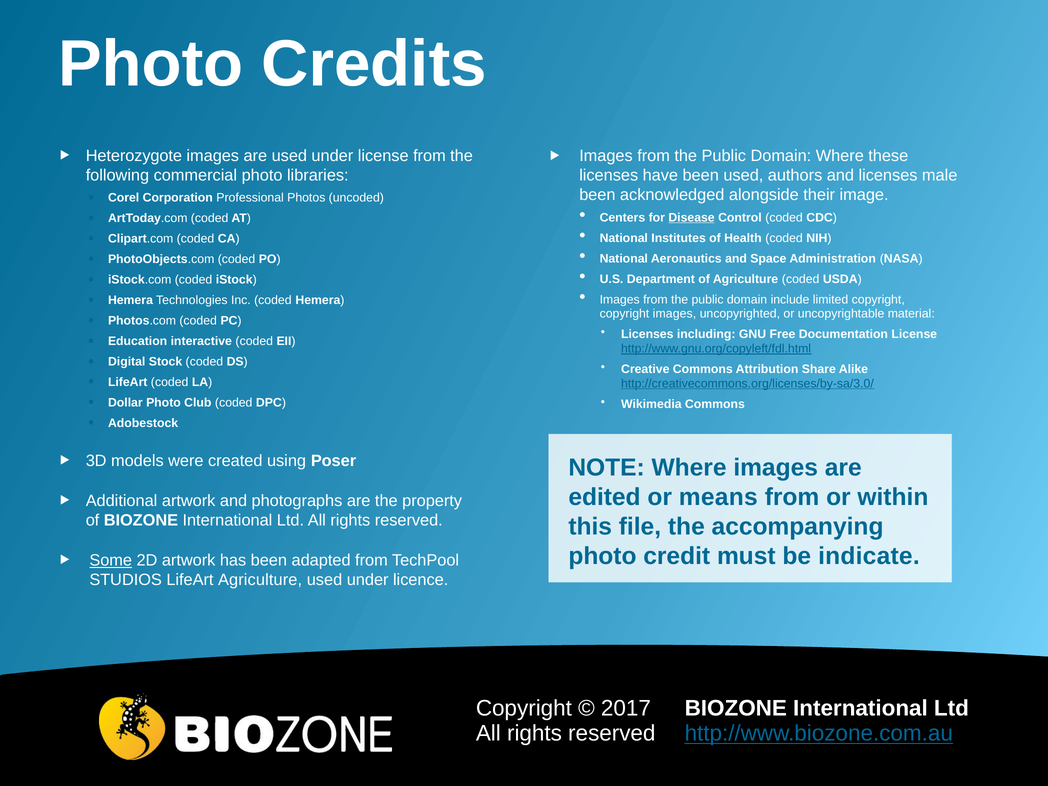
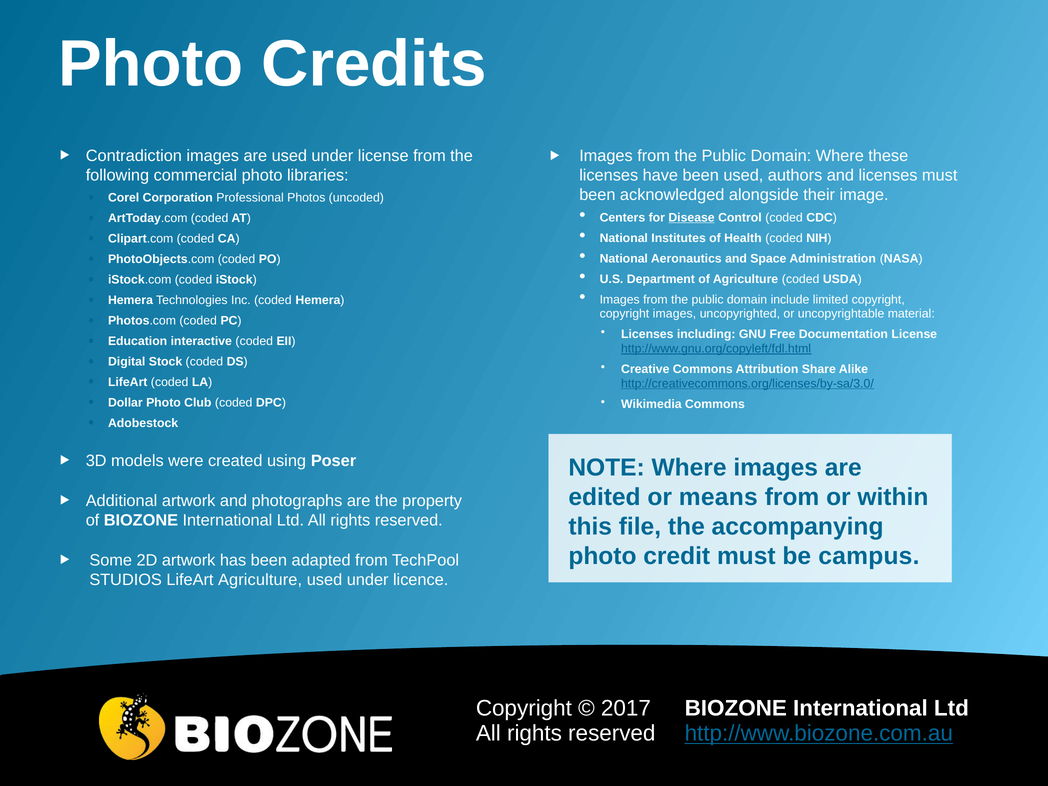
Heterozygote: Heterozygote -> Contradiction (134, 156)
licenses male: male -> must (940, 176)
indicate: indicate -> campus (869, 556)
Some underline: present -> none (111, 560)
